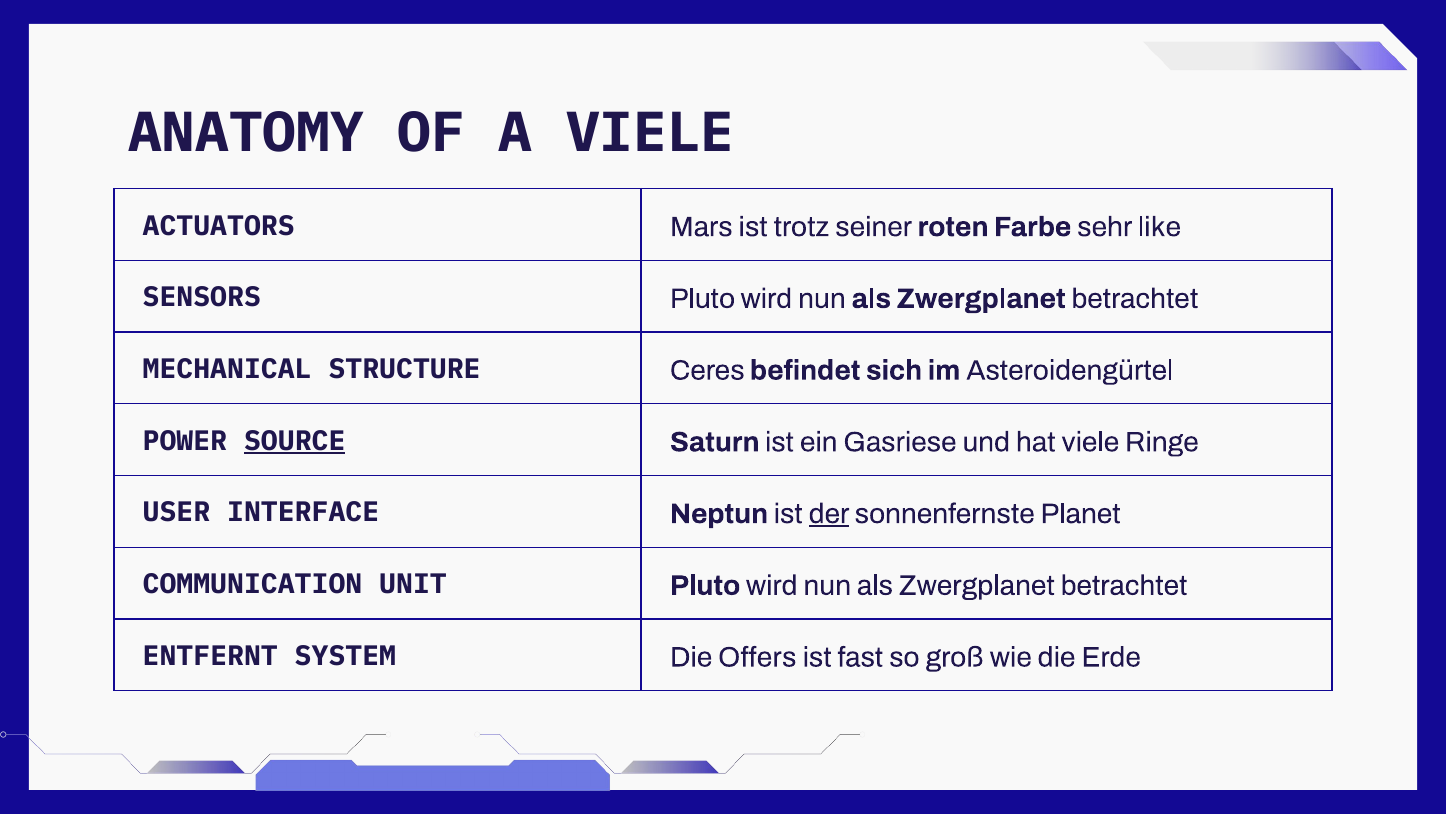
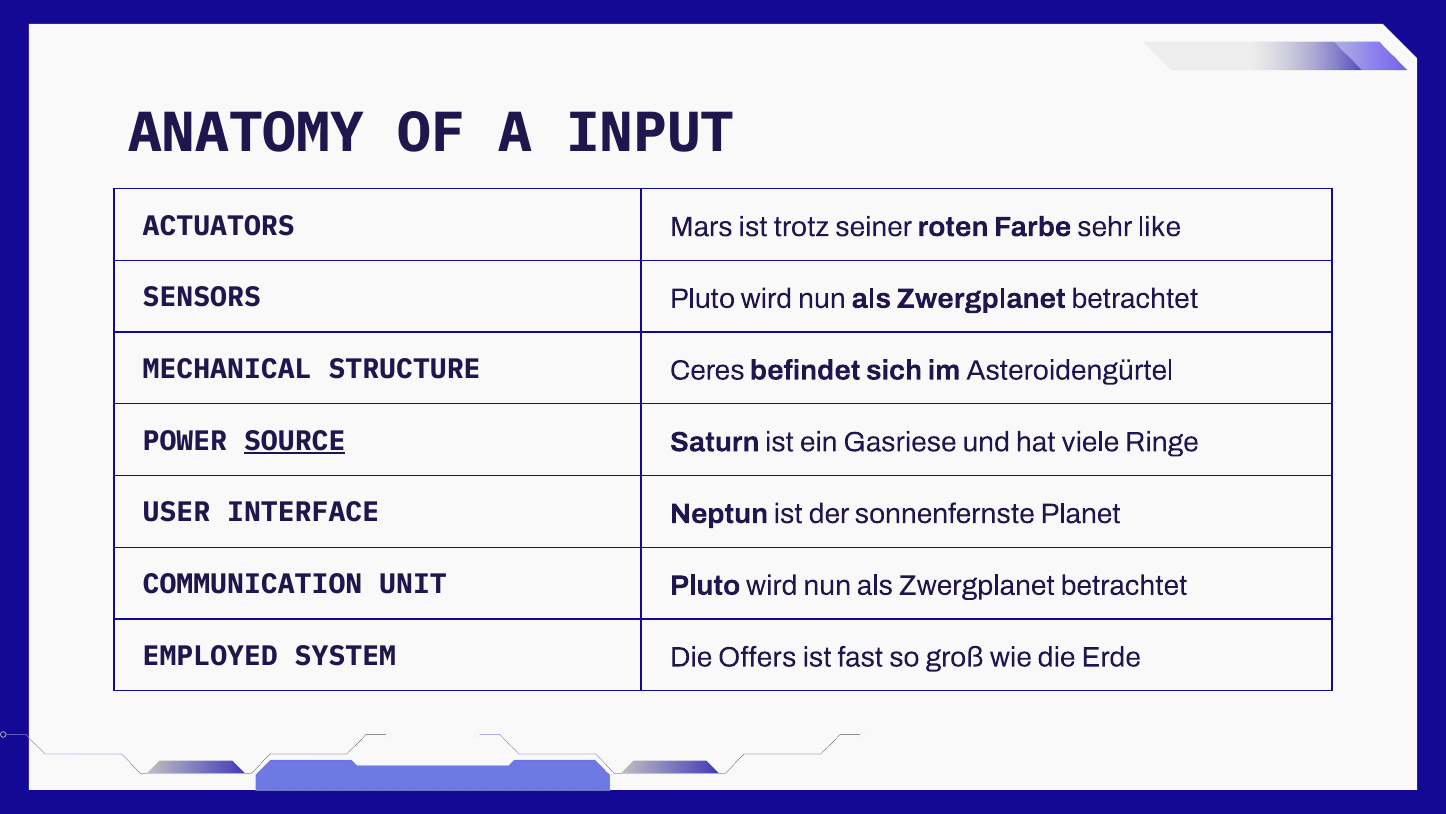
A VIELE: VIELE -> INPUT (650, 133)
der underline: present -> none (829, 513)
ENTFERNT: ENTFERNT -> EMPLOYED (210, 656)
